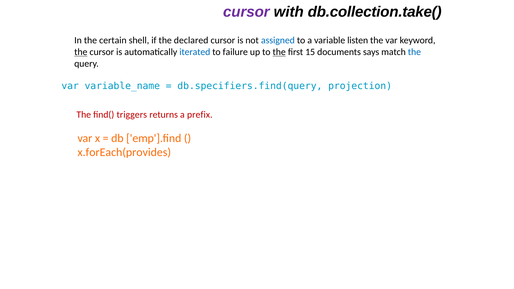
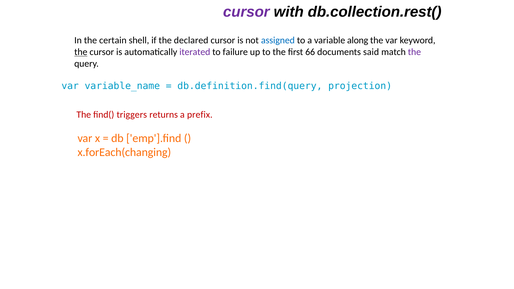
db.collection.take(: db.collection.take( -> db.collection.rest( (375, 12)
listen: listen -> along (358, 40)
iterated colour: blue -> purple (195, 52)
the underline: present -> none (279, 52)
15: 15 -> 66 (310, 52)
says: says -> said (371, 52)
the colour: blue -> purple (414, 52)
db.specifiers.find(query: db.specifiers.find(query -> db.definition.find(query (250, 86)
x.forEach(provides: x.forEach(provides -> x.forEach(changing (124, 152)
